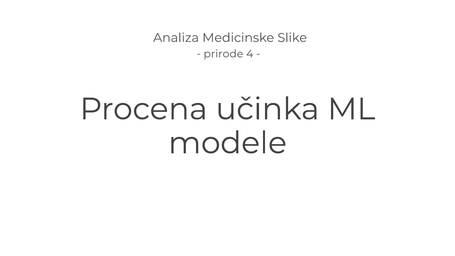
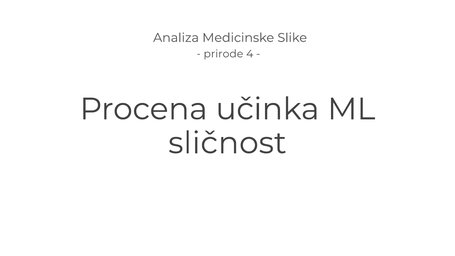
modele: modele -> sličnost (227, 143)
